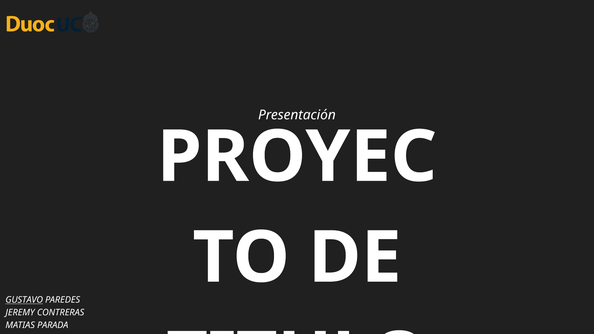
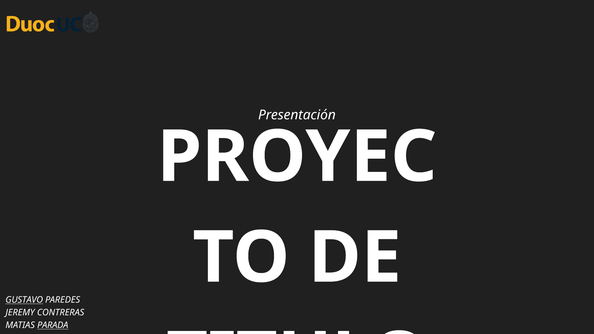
PARADA underline: none -> present (53, 325)
